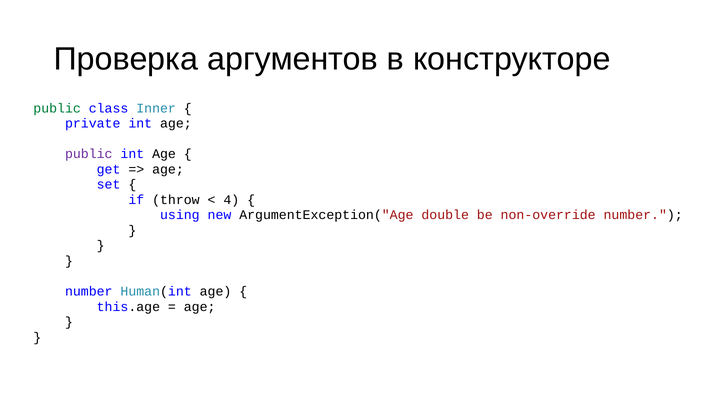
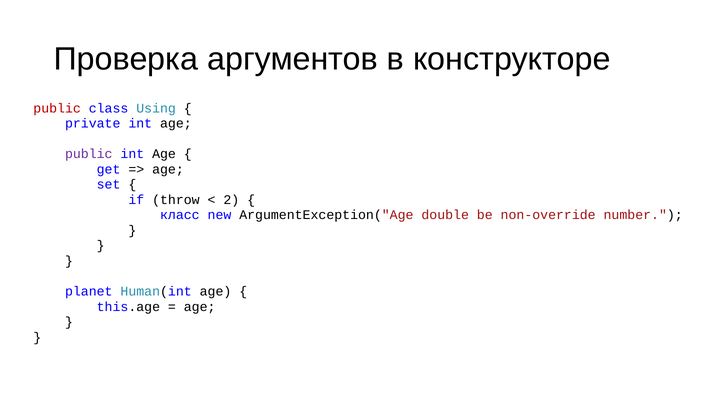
public colour: green -> red (57, 108)
Inner: Inner -> Using (156, 108)
4: 4 -> 2 (231, 200)
using: using -> класс (180, 215)
number: number -> planet (89, 291)
